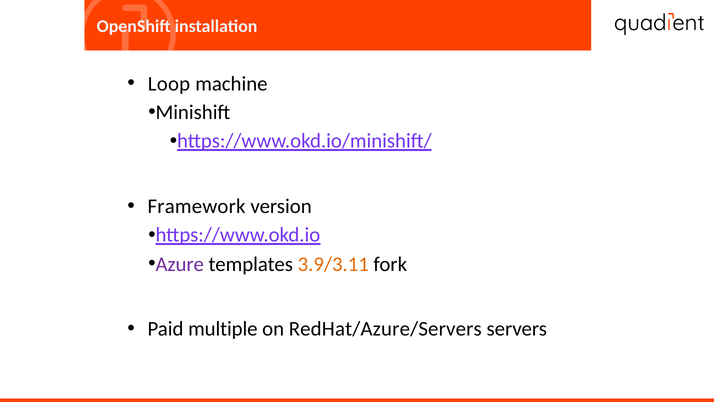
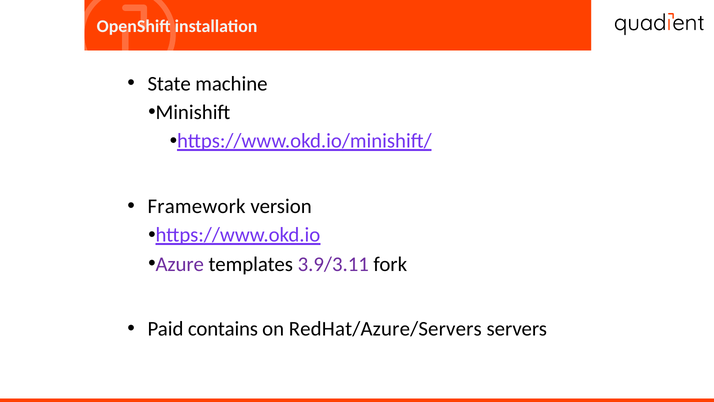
Loop: Loop -> State (169, 84)
3.9/3.11 colour: orange -> purple (333, 264)
multiple: multiple -> contains (223, 329)
